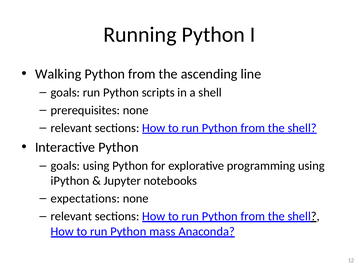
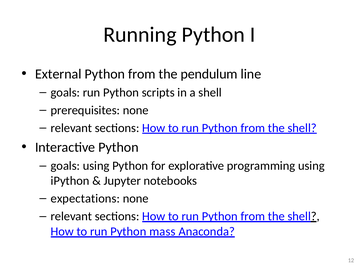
Walking: Walking -> External (58, 74)
ascending: ascending -> pendulum (209, 74)
